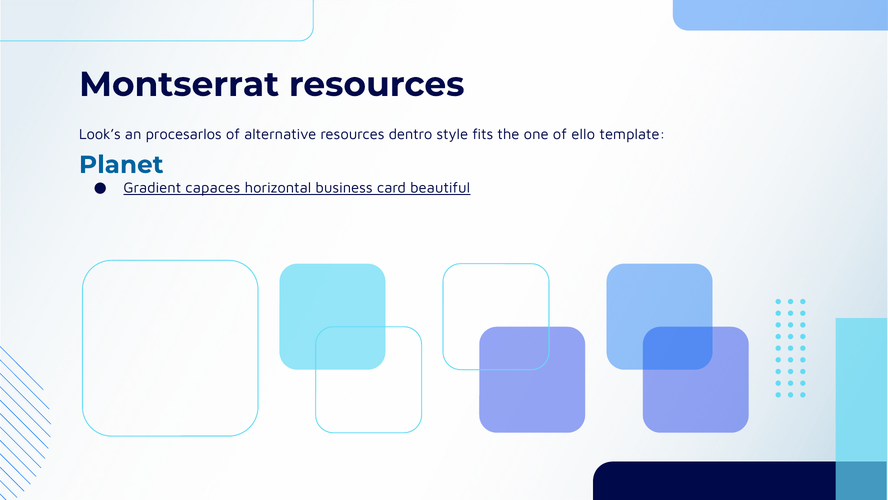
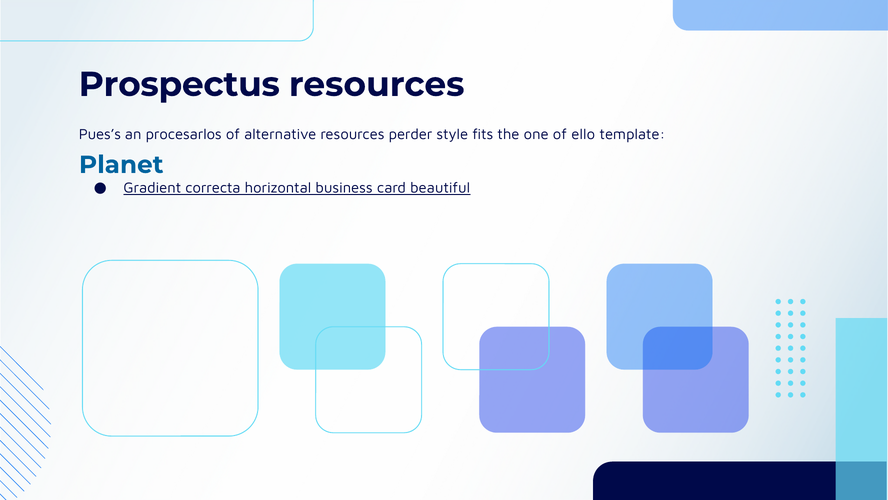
Montserrat: Montserrat -> Prospectus (179, 84)
Look’s: Look’s -> Pues’s (100, 134)
dentro: dentro -> perder (411, 134)
capaces: capaces -> correcta (213, 188)
